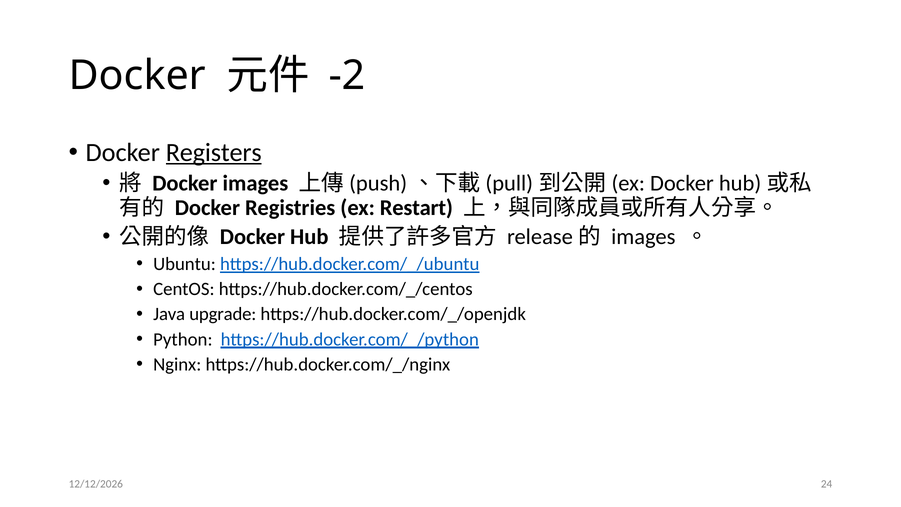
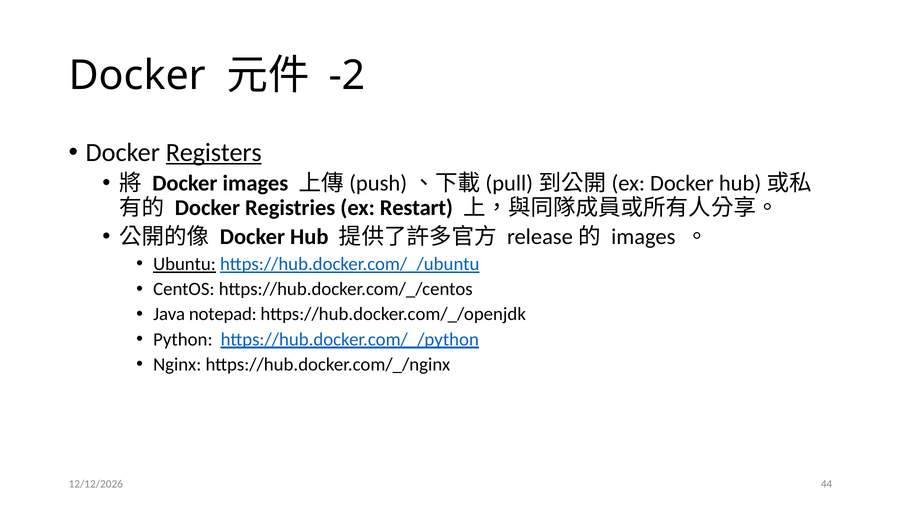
Ubuntu underline: none -> present (184, 264)
upgrade: upgrade -> notepad (223, 314)
24: 24 -> 44 (827, 484)
